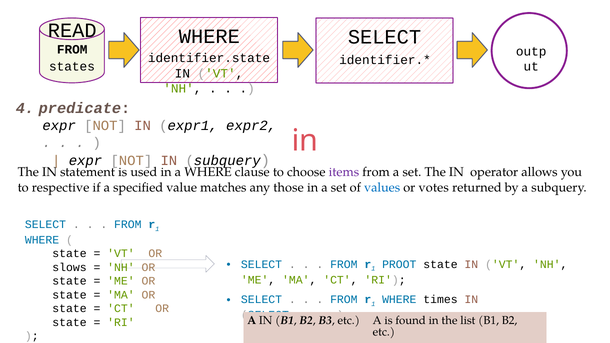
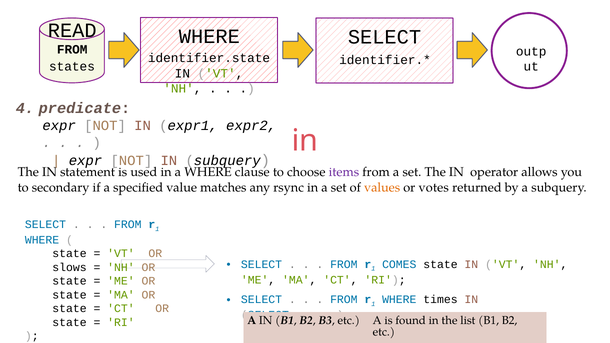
respective: respective -> secondary (61, 188)
those: those -> rsync (289, 188)
values colour: blue -> orange (382, 188)
PROOT: PROOT -> COMES (399, 264)
